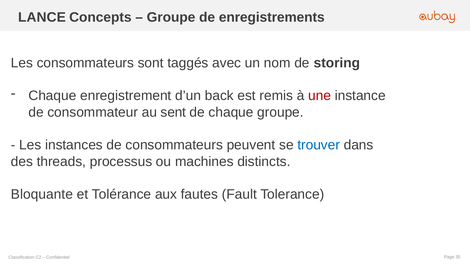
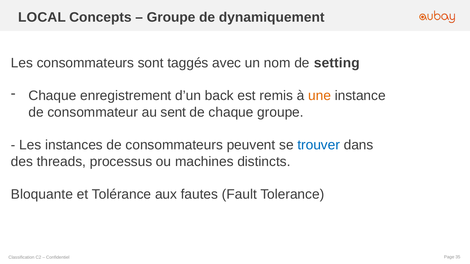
LANCE: LANCE -> LOCAL (42, 17)
enregistrements: enregistrements -> dynamiquement (272, 17)
storing: storing -> setting (337, 63)
une colour: red -> orange (320, 96)
